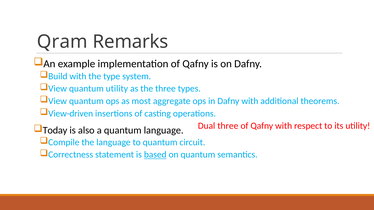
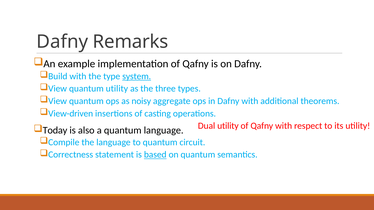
Qram: Qram -> Dafny (62, 42)
system underline: none -> present (137, 76)
most: most -> noisy (141, 101)
Dual three: three -> utility (228, 126)
